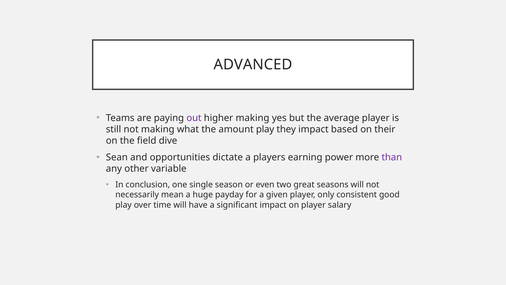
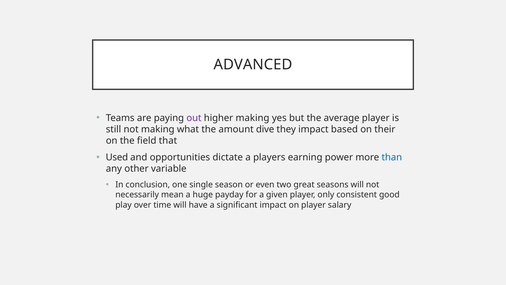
amount play: play -> dive (265, 129)
dive: dive -> that (168, 141)
Sean: Sean -> Used (117, 157)
than colour: purple -> blue (392, 157)
